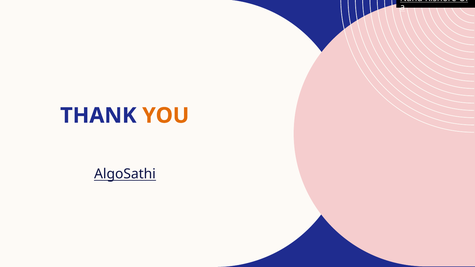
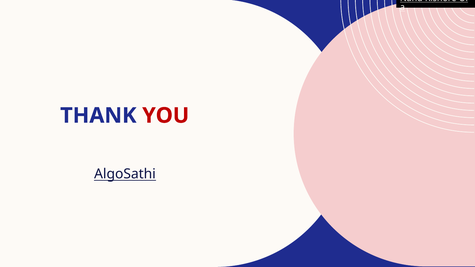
YOU colour: orange -> red (166, 116)
